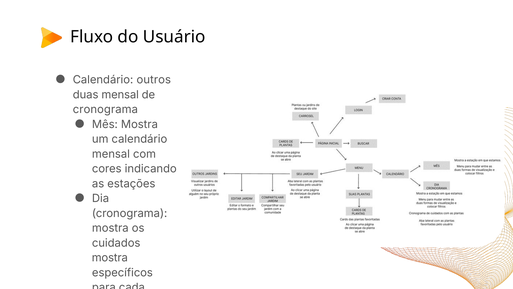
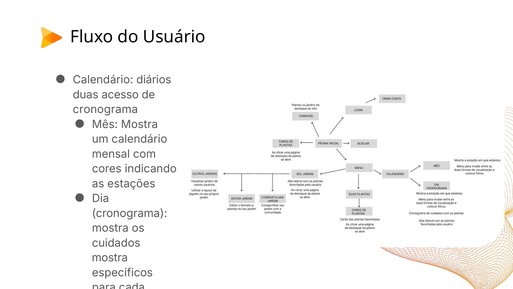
outros: outros -> diários (154, 80)
duas mensal: mensal -> acesso (120, 95)
